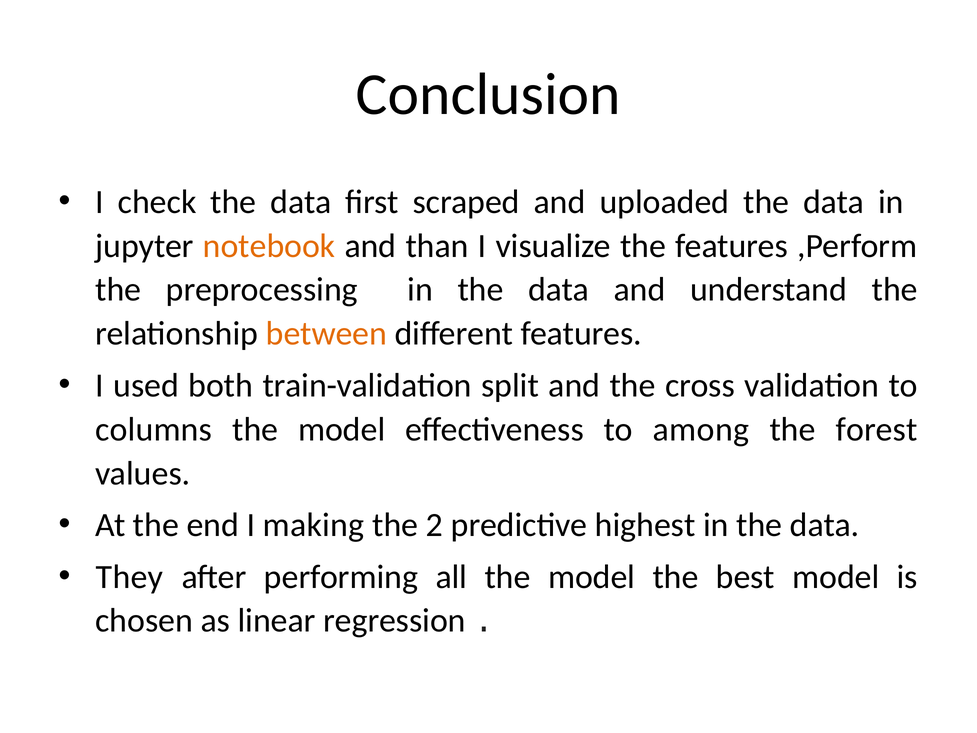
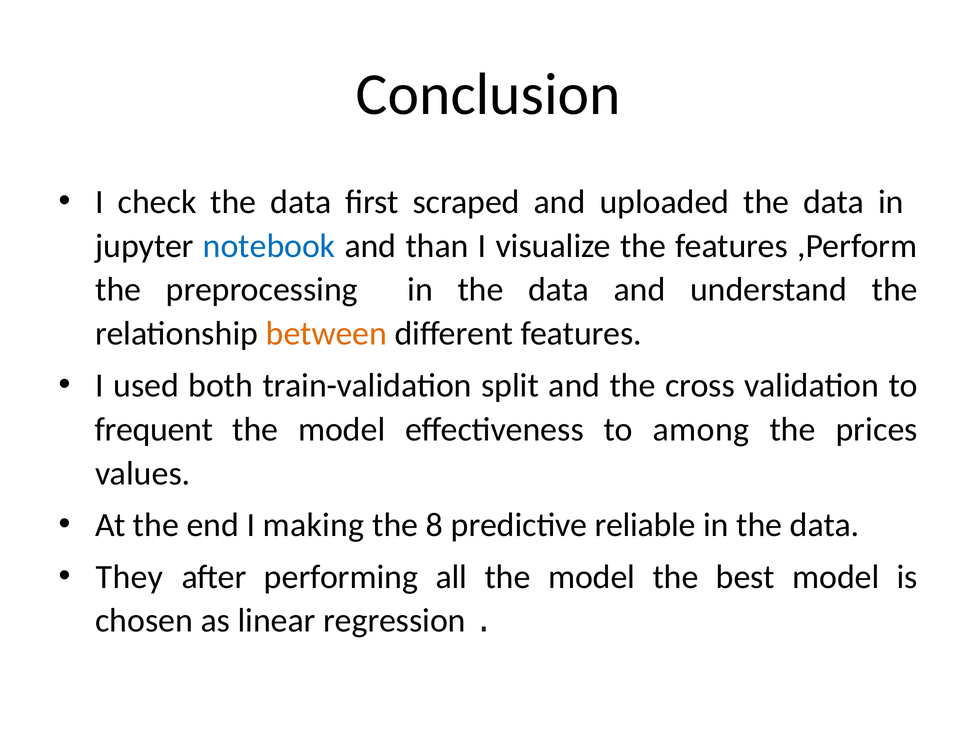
notebook colour: orange -> blue (269, 246)
columns: columns -> frequent (154, 429)
forest: forest -> prices (877, 429)
2: 2 -> 8 (435, 525)
highest: highest -> reliable (645, 525)
